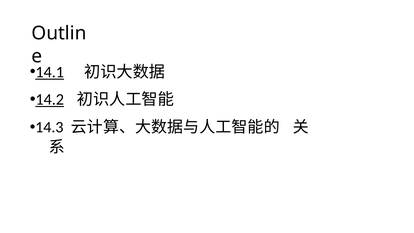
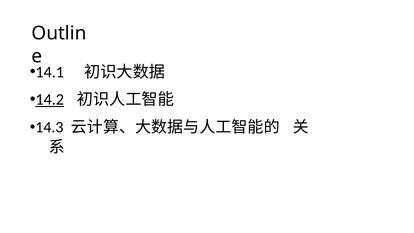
14.1 underline: present -> none (50, 72)
